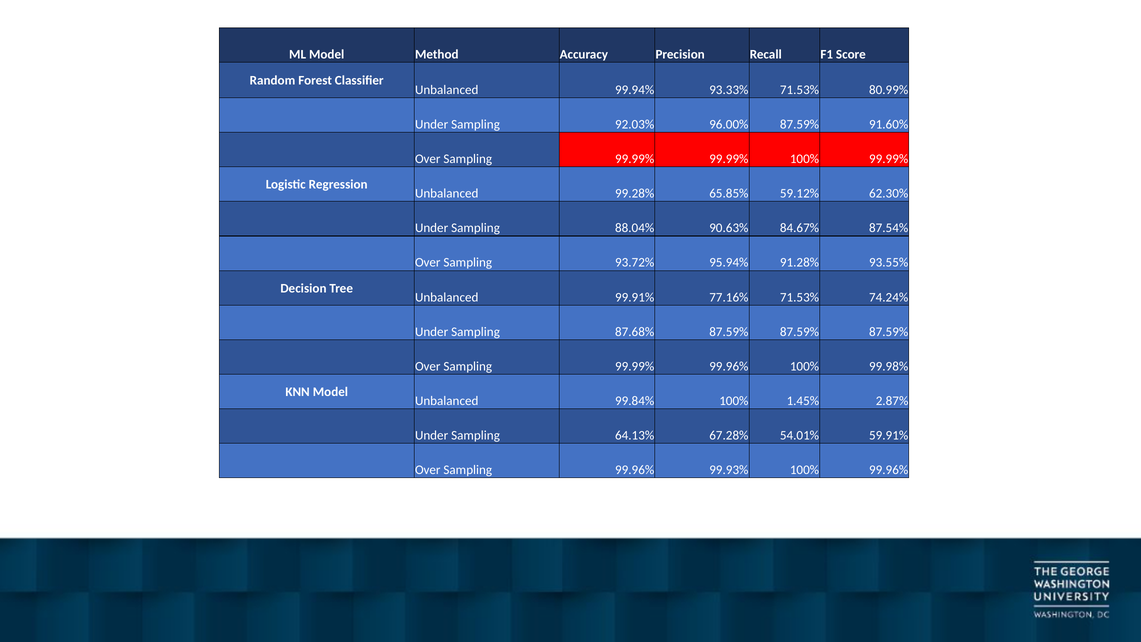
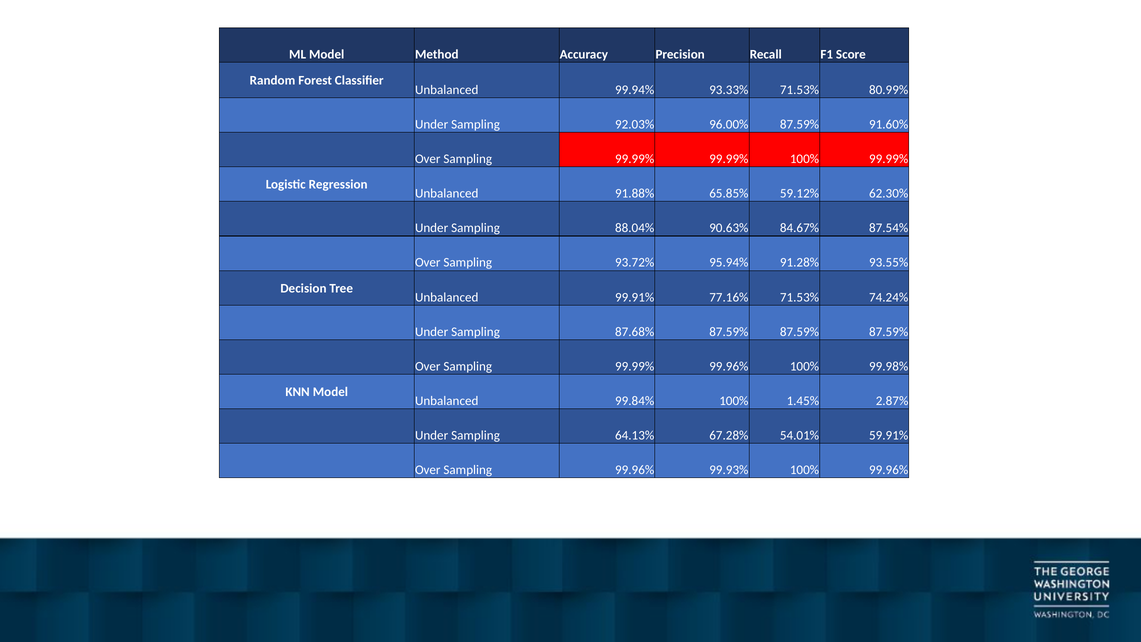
99.28%: 99.28% -> 91.88% (635, 194)
